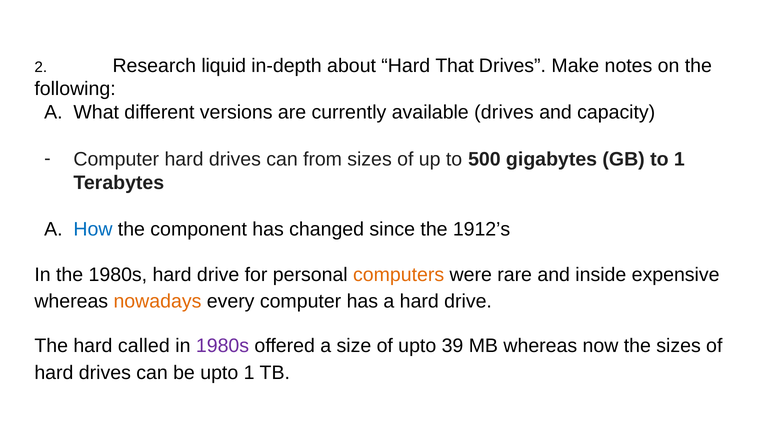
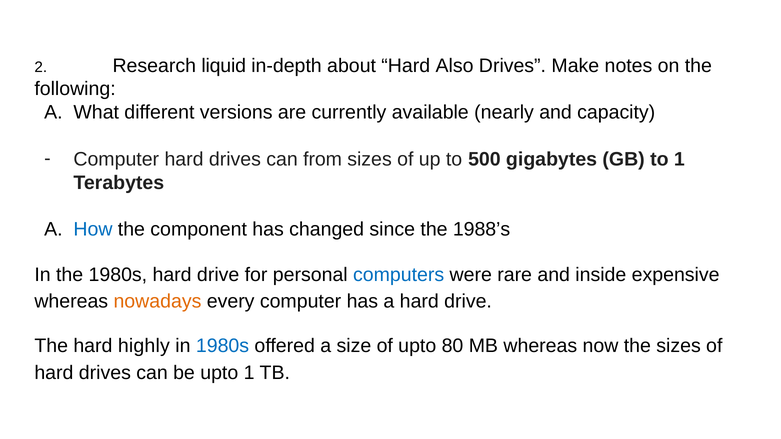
That: That -> Also (455, 66)
available drives: drives -> nearly (504, 112)
1912’s: 1912’s -> 1988’s (482, 230)
computers colour: orange -> blue (399, 275)
called: called -> highly (144, 346)
1980s colour: purple -> blue (223, 346)
39: 39 -> 80 (452, 346)
